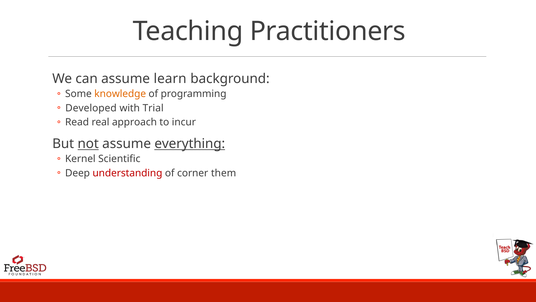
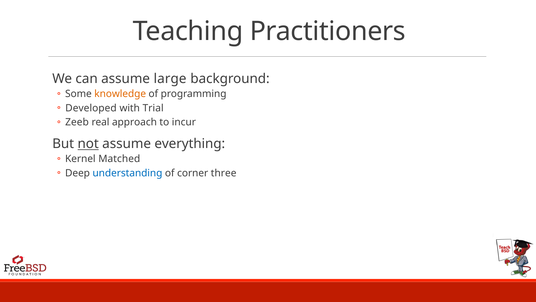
learn: learn -> large (170, 79)
Read: Read -> Zeeb (77, 122)
everything underline: present -> none (190, 144)
Scientific: Scientific -> Matched (119, 159)
understanding colour: red -> blue (127, 173)
them: them -> three (224, 173)
